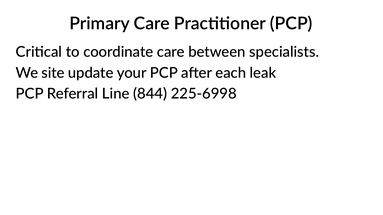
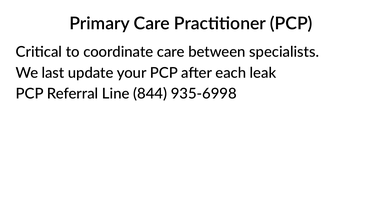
site: site -> last (53, 73)
225-6998: 225-6998 -> 935-6998 (204, 94)
